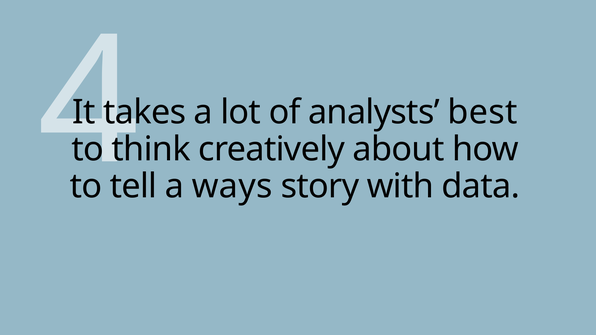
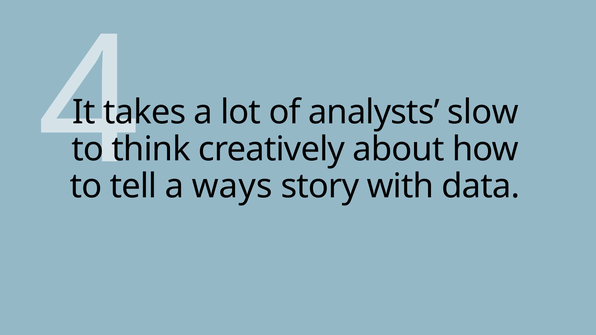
best: best -> slow (483, 112)
